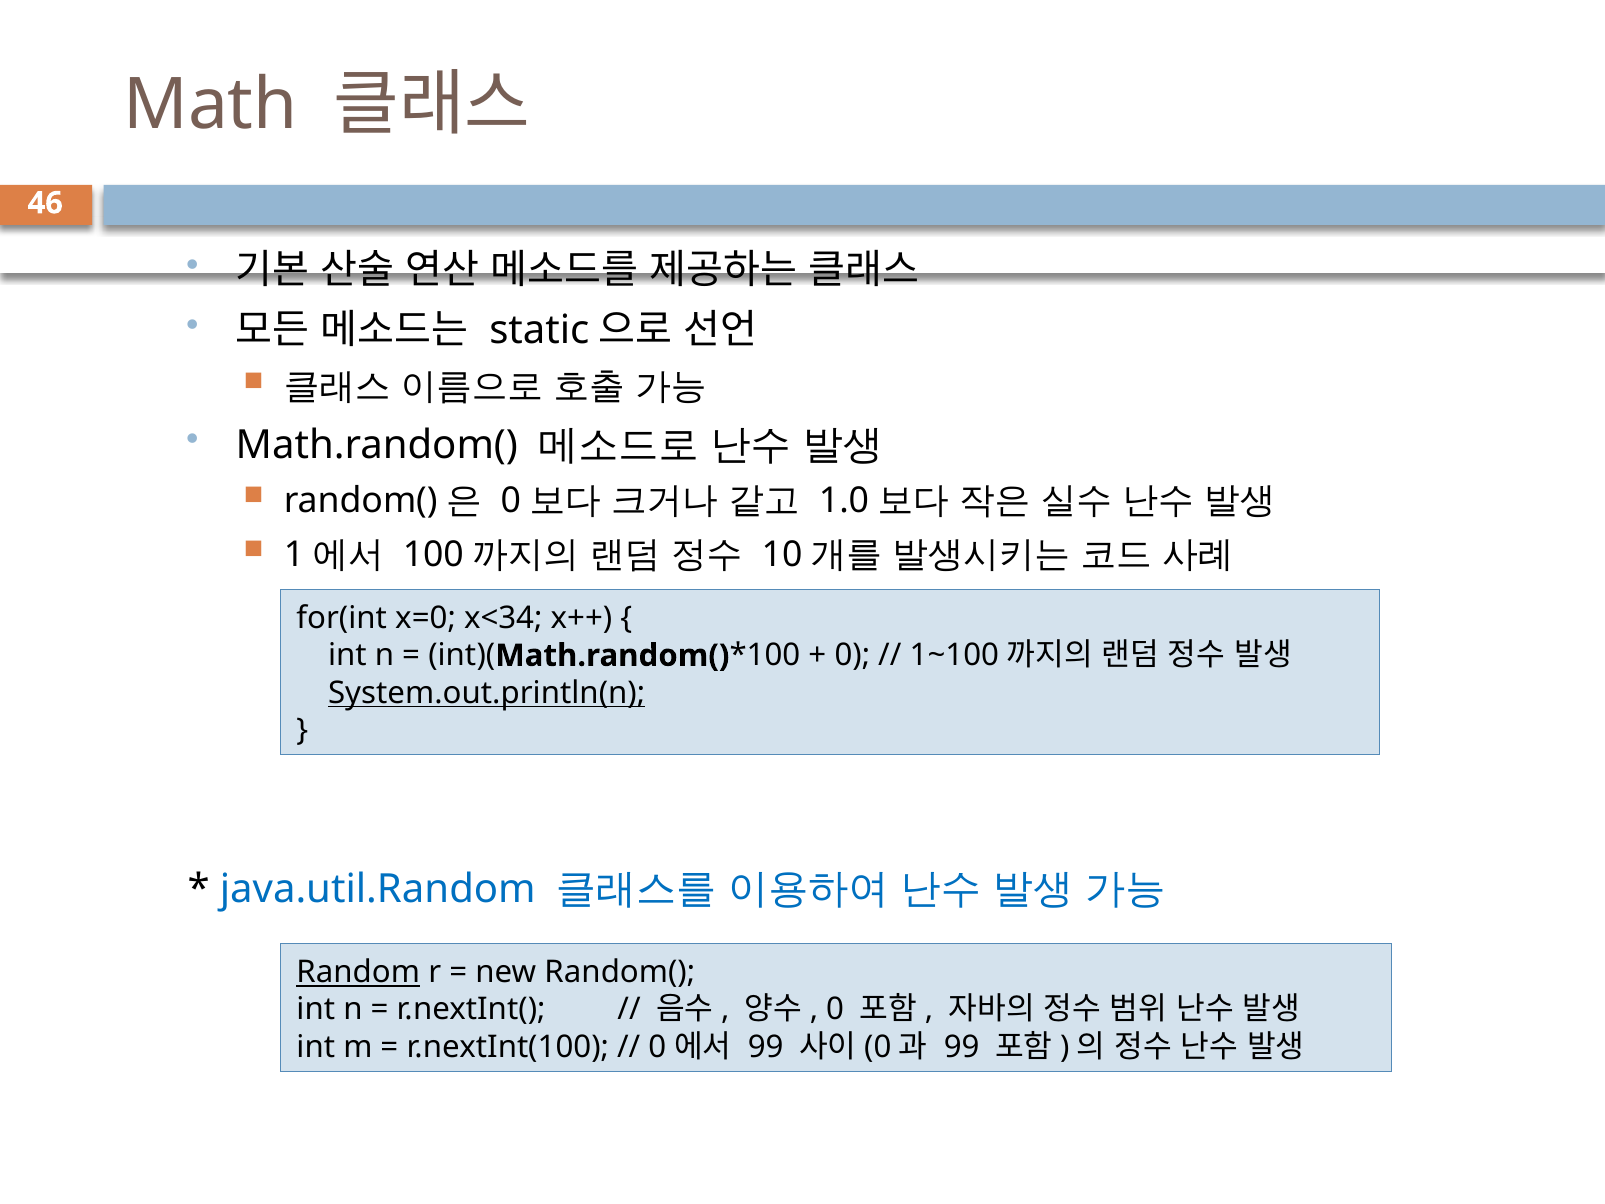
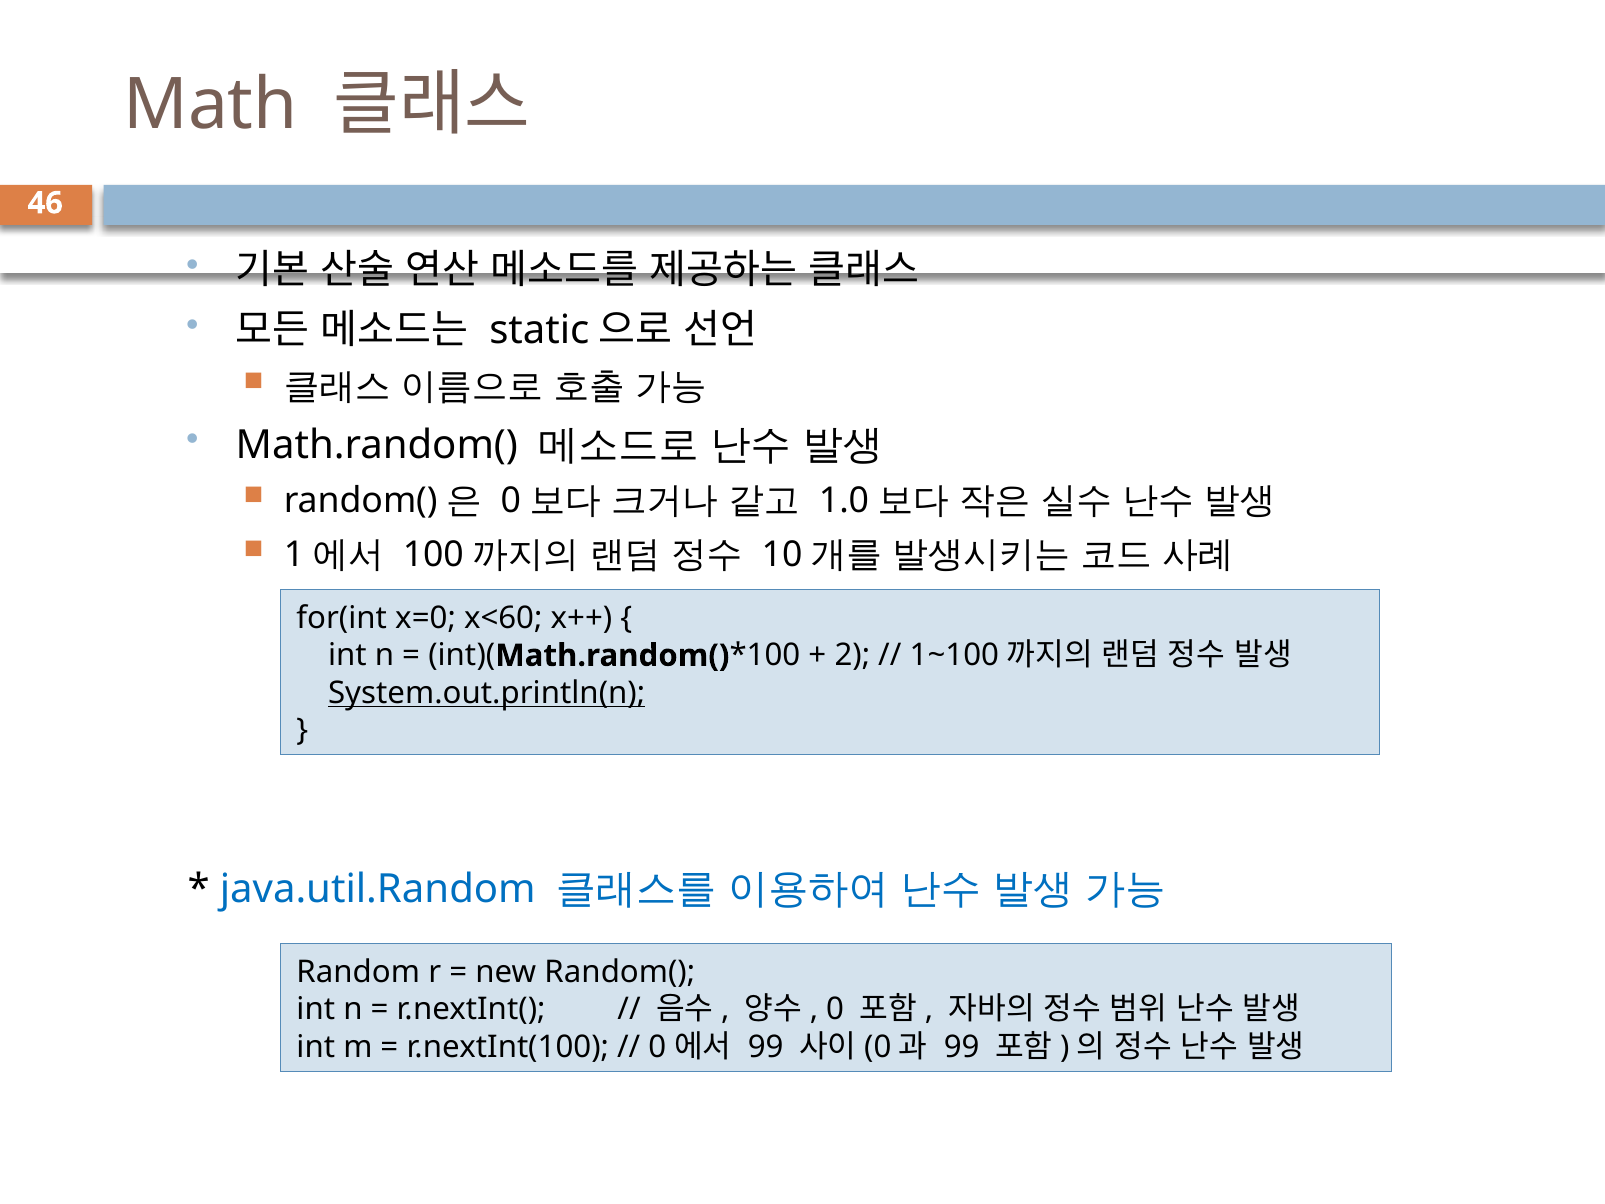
x<34: x<34 -> x<60 (503, 618)
0: 0 -> 2 (852, 655)
Random underline: present -> none (358, 972)
